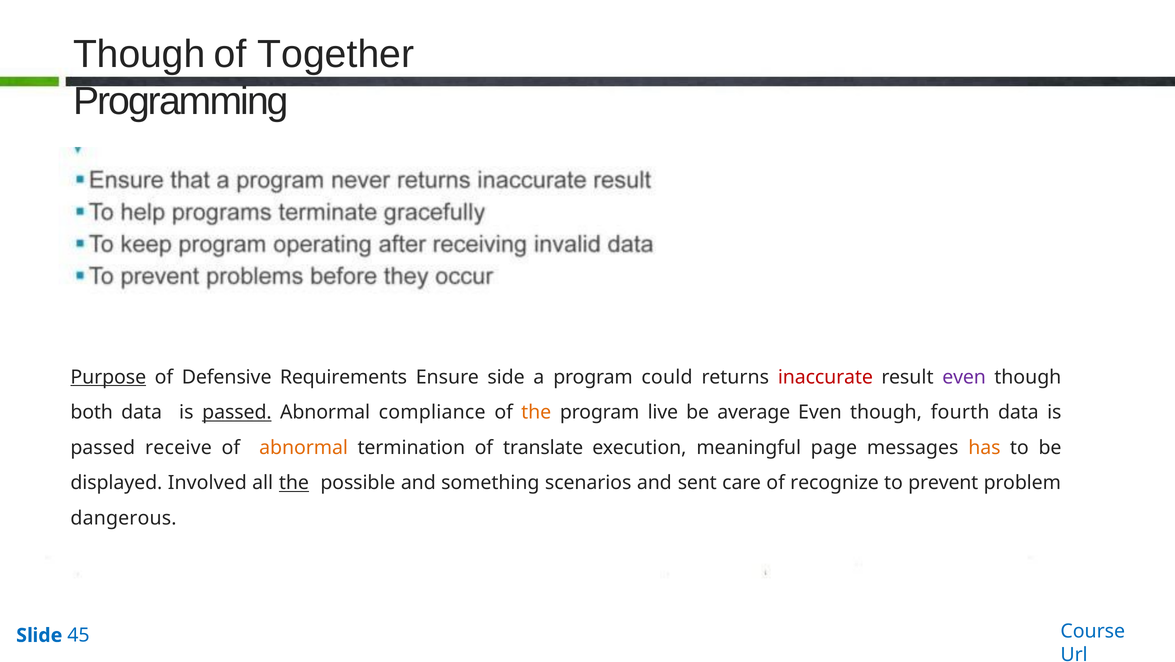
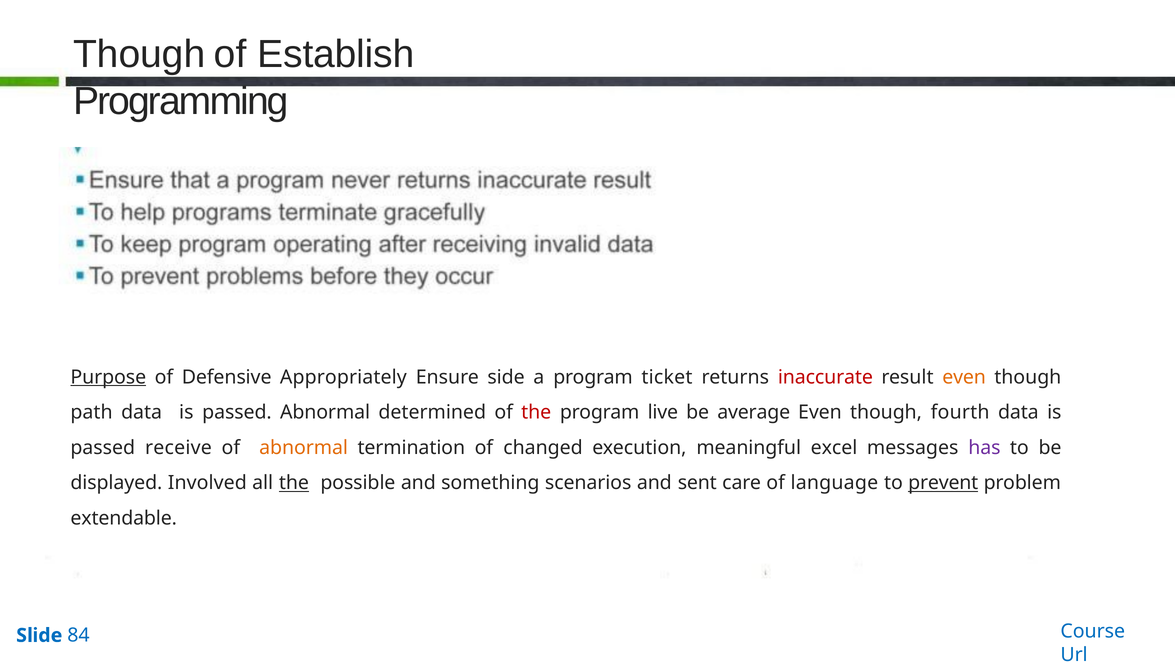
Together: Together -> Establish (336, 54)
Requirements: Requirements -> Appropriately (343, 377)
could: could -> ticket (667, 377)
even colour: purple -> orange (964, 377)
both: both -> path (92, 412)
passed underline: present -> none (237, 412)
compliance: compliance -> determined (432, 412)
the colour: orange -> red (536, 412)
translate: translate -> changed (543, 448)
page: page -> excel (834, 448)
has colour: orange -> purple (984, 448)
recognize: recognize -> language (834, 483)
prevent underline: none -> present (943, 483)
dangerous: dangerous -> extendable (124, 518)
45: 45 -> 84 (78, 635)
